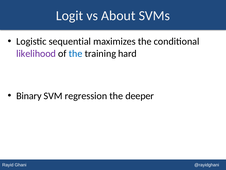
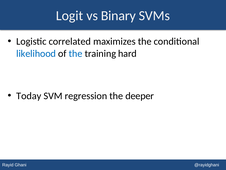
About: About -> Binary (118, 16)
sequential: sequential -> correlated (70, 41)
likelihood colour: purple -> blue (36, 53)
Binary: Binary -> Today (29, 96)
